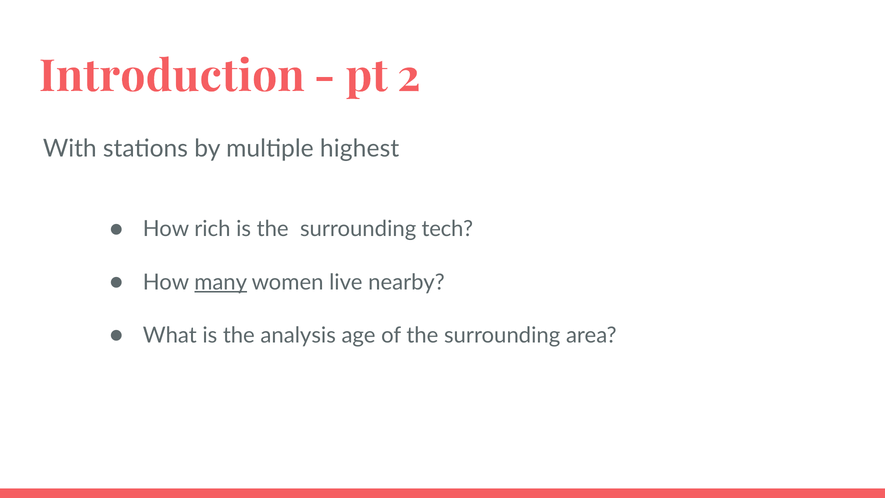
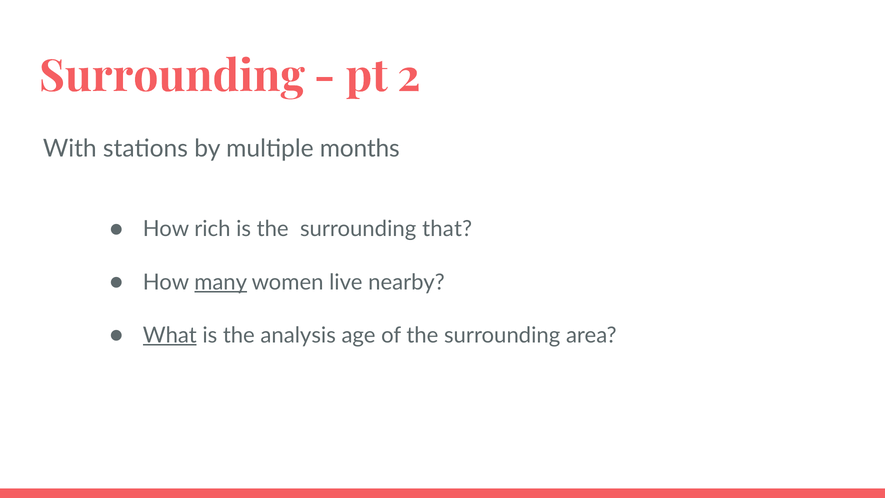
Introduction: Introduction -> Surrounding (172, 76)
highest: highest -> months (360, 148)
tech: tech -> that (447, 229)
What underline: none -> present (170, 335)
